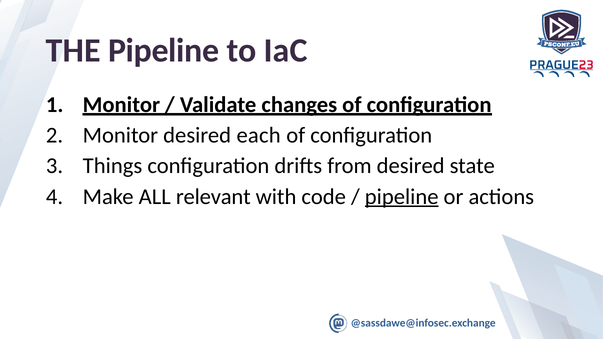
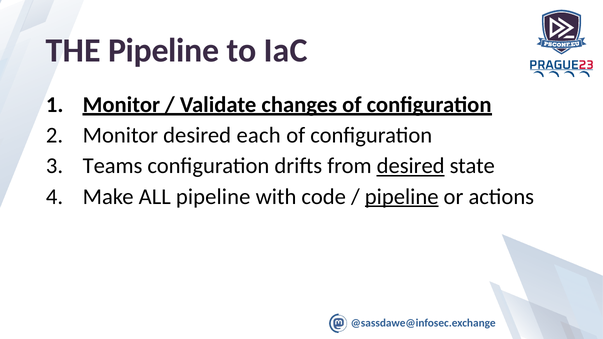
Things: Things -> Teams (113, 166)
desired underline: none -> present (411, 166)
ALL relevant: relevant -> pipeline (213, 197)
